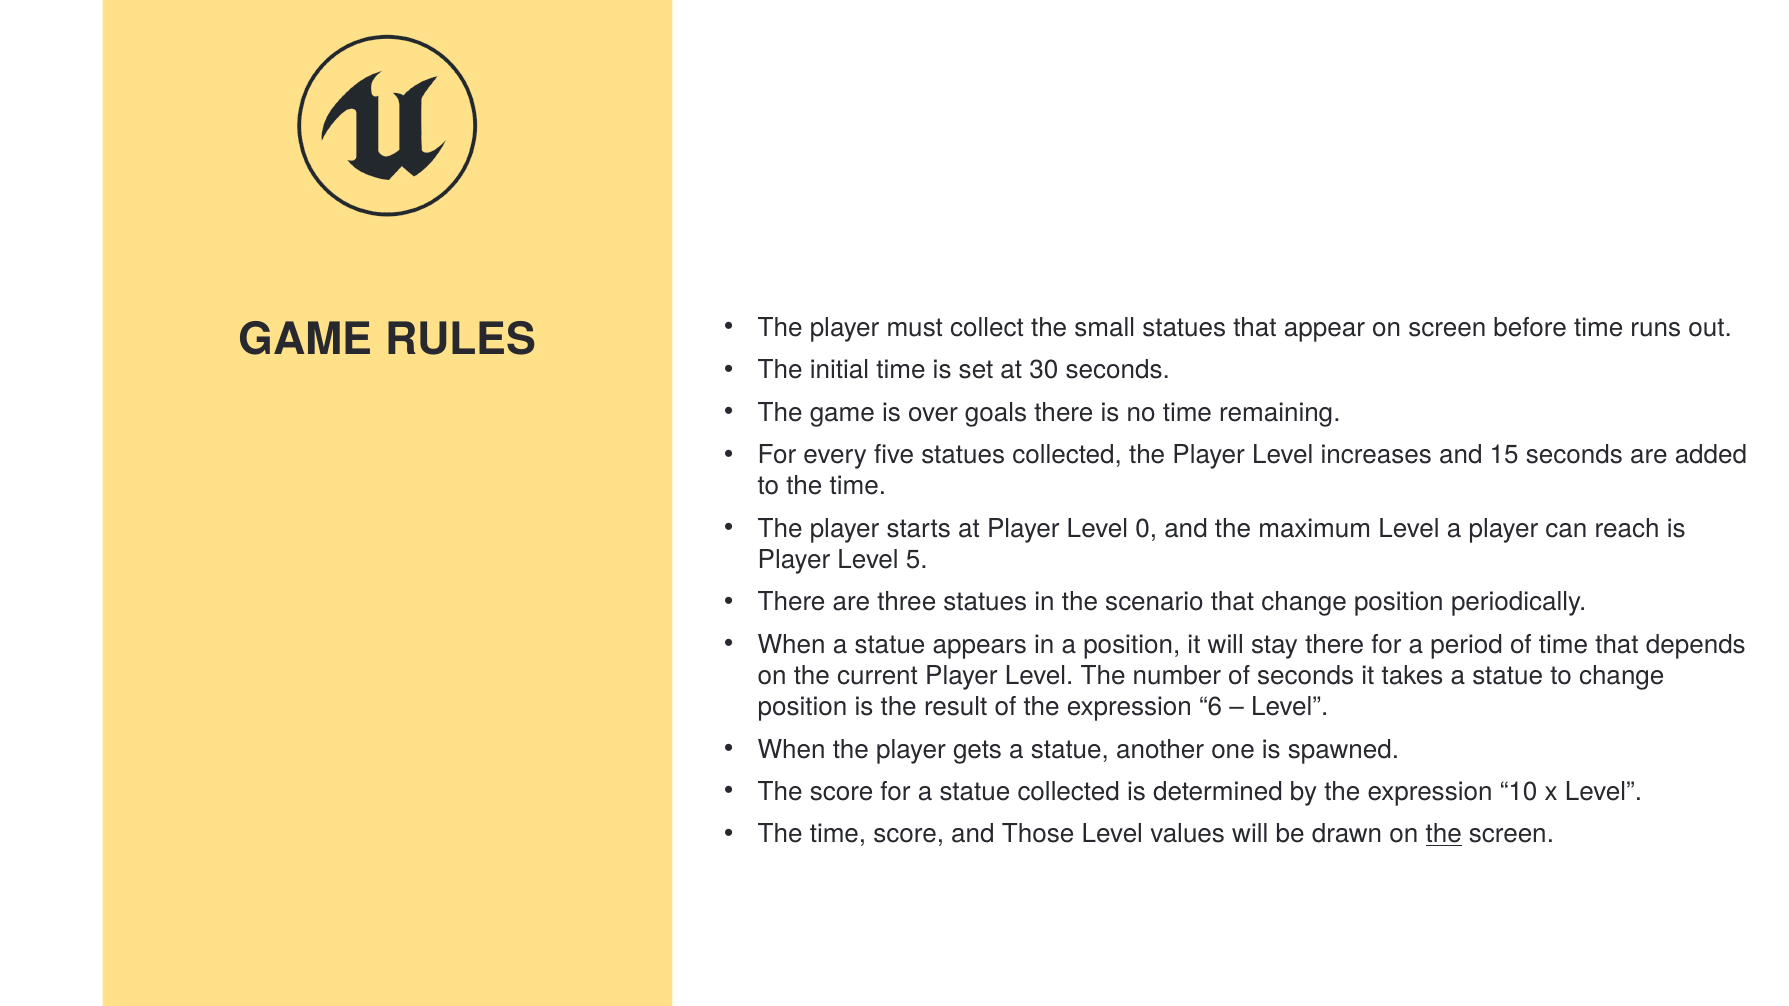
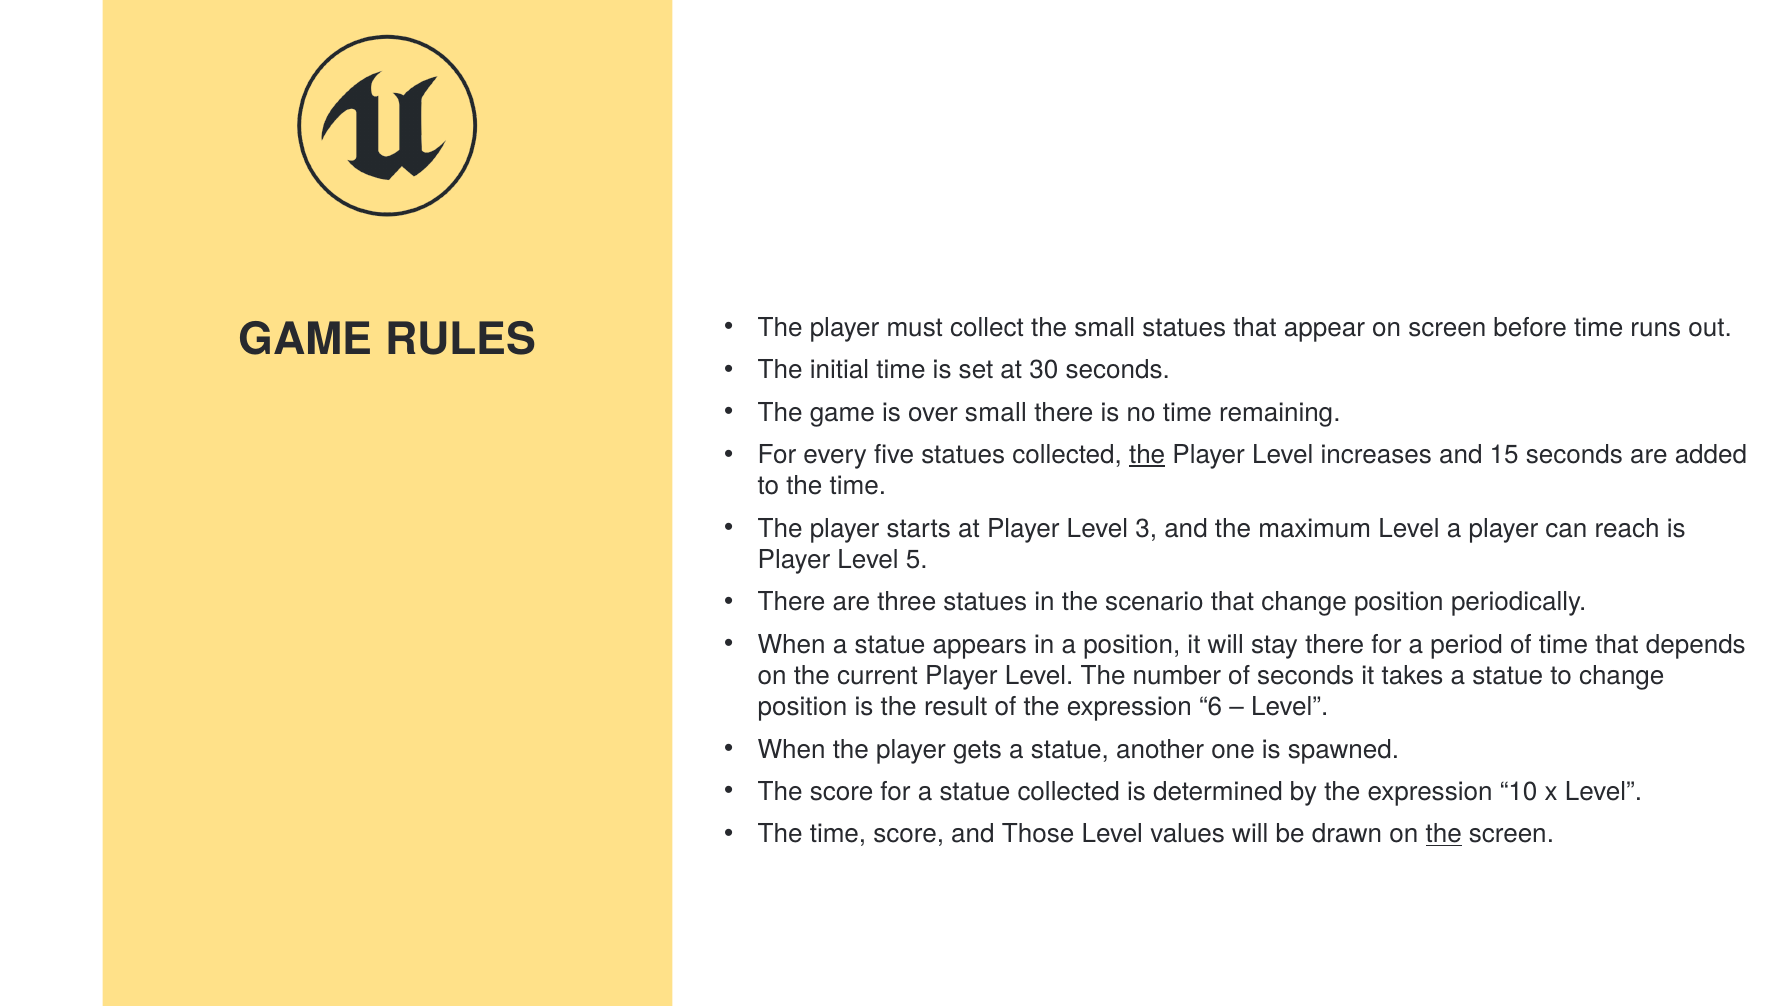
over goals: goals -> small (996, 413)
the underline: none -> present (1147, 455)
0: 0 -> 3 (1146, 529)
